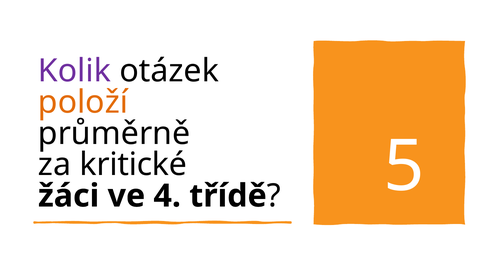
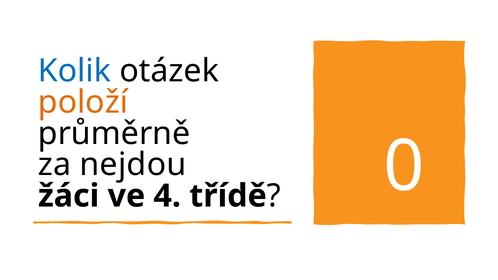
Kolik colour: purple -> blue (75, 71)
kritické: kritické -> nejdou (133, 165)
5: 5 -> 0 (404, 167)
